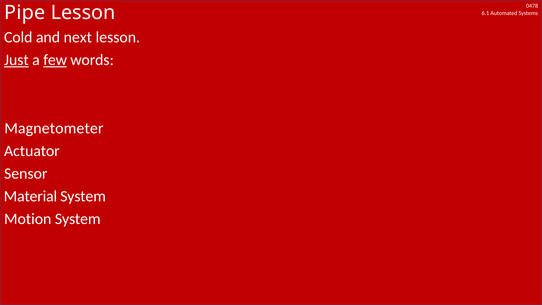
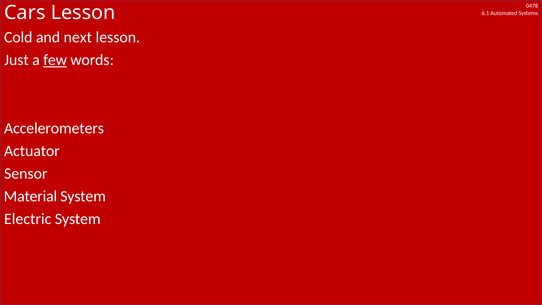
Pipe: Pipe -> Cars (25, 13)
Just underline: present -> none (16, 60)
Magnetometer: Magnetometer -> Accelerometers (54, 128)
Motion: Motion -> Electric (28, 219)
